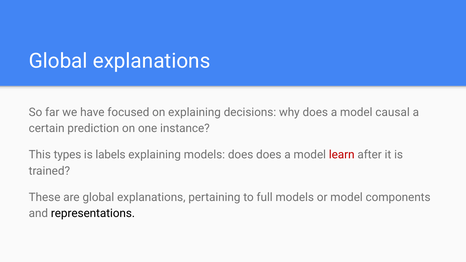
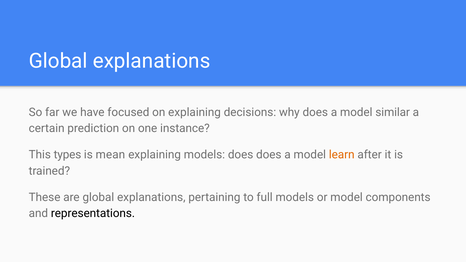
causal: causal -> similar (393, 112)
labels: labels -> mean (110, 155)
learn colour: red -> orange (342, 155)
